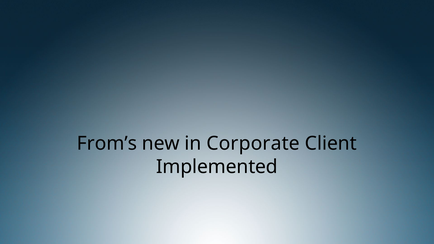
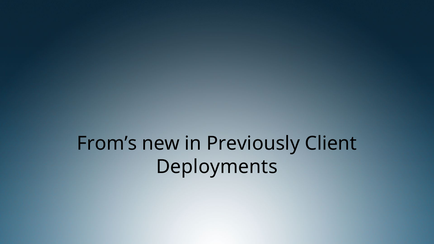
Corporate: Corporate -> Previously (253, 144)
Implemented: Implemented -> Deployments (217, 167)
